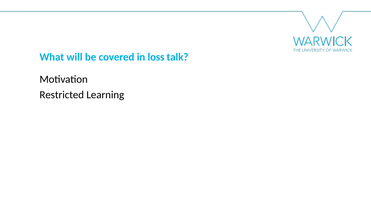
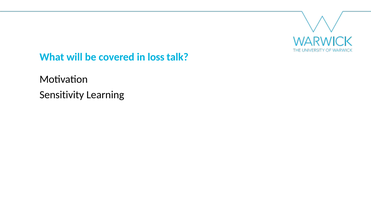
Restricted: Restricted -> Sensitivity (62, 95)
